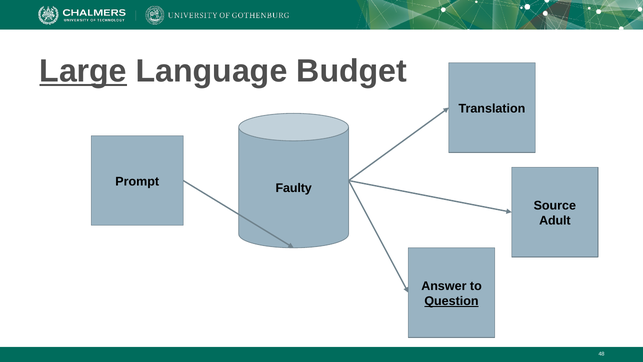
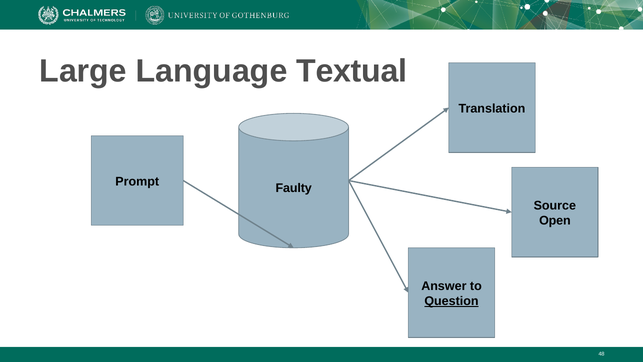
Large underline: present -> none (83, 71)
Budget: Budget -> Textual (352, 71)
Adult: Adult -> Open (555, 220)
